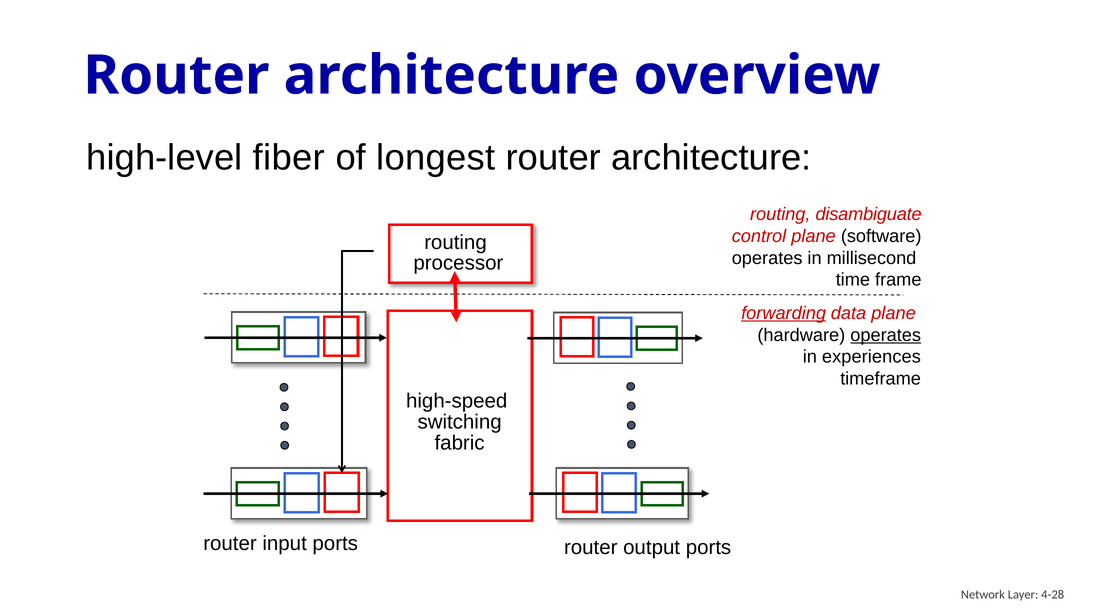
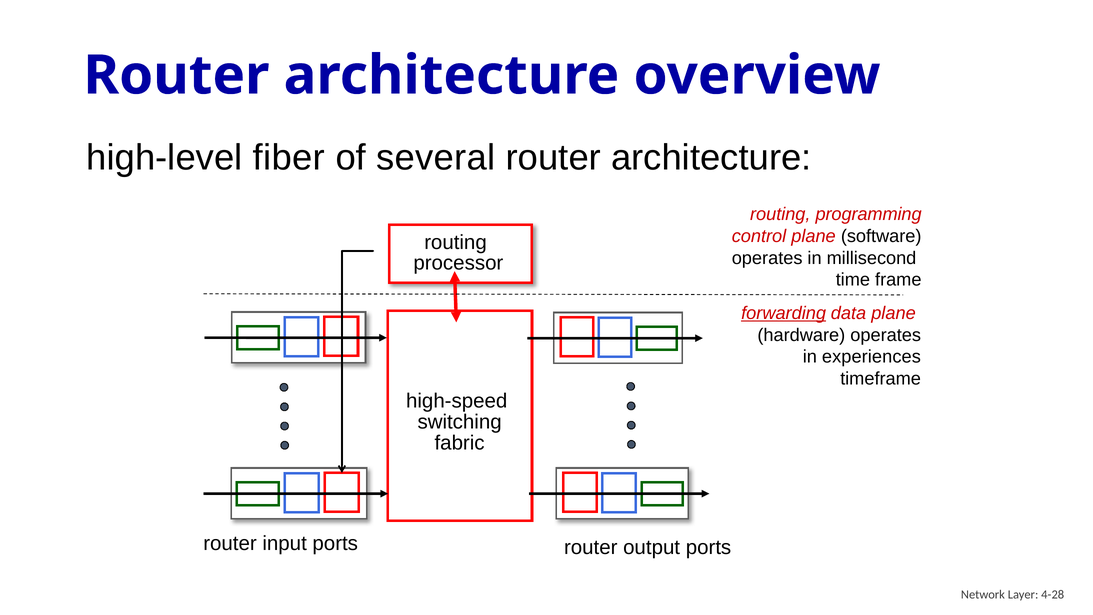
longest: longest -> several (436, 158)
disambiguate: disambiguate -> programming (869, 214)
operates underline: present -> none (886, 335)
